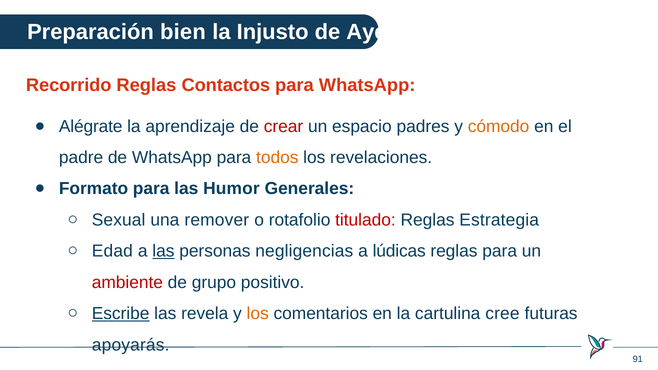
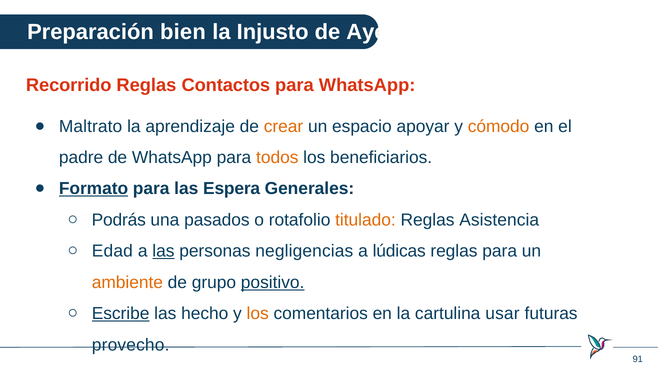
Alégrate: Alégrate -> Maltrato (91, 126)
crear colour: red -> orange (283, 126)
padres: padres -> apoyar (423, 126)
revelaciones: revelaciones -> beneficiarios (381, 158)
Formato underline: none -> present (93, 189)
Humor: Humor -> Espera (232, 189)
Sexual: Sexual -> Podrás (119, 220)
remover: remover -> pasados (217, 220)
titulado colour: red -> orange (365, 220)
Estrategia: Estrategia -> Asistencia (499, 220)
ambiente colour: red -> orange (127, 283)
positivo underline: none -> present (273, 283)
revela: revela -> hecho (205, 314)
cree: cree -> usar (502, 314)
apoyarás: apoyarás -> provecho (131, 345)
